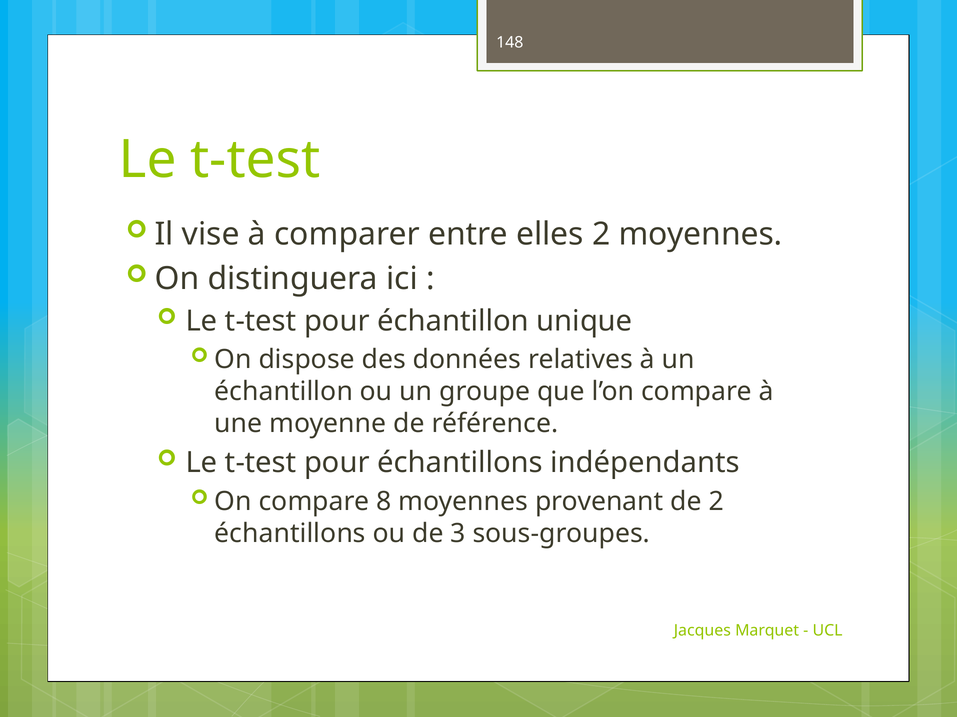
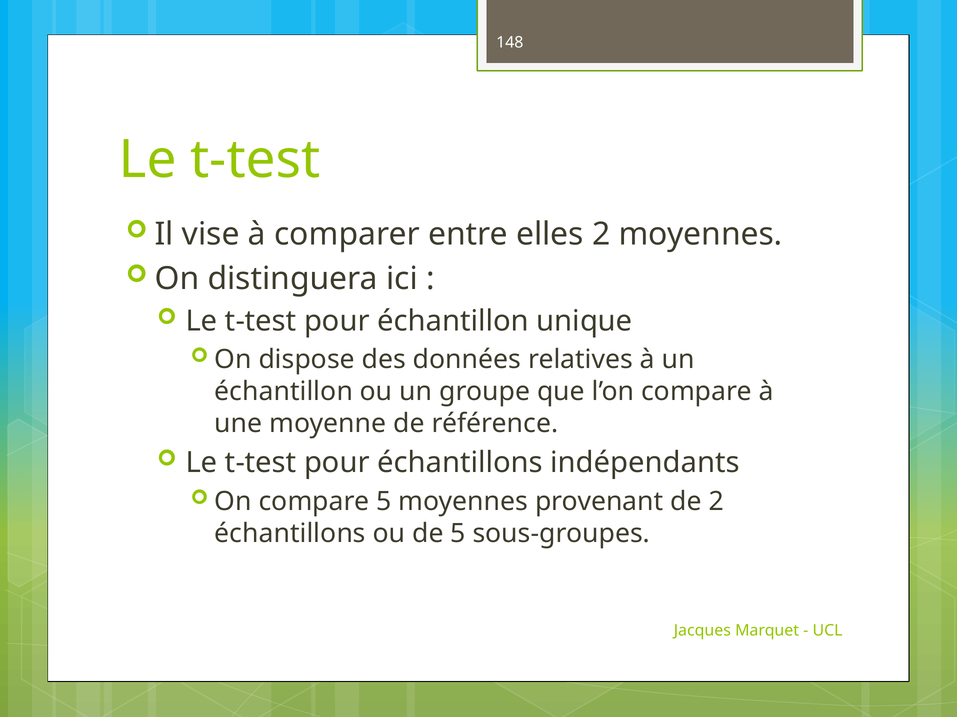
compare 8: 8 -> 5 (384, 502)
de 3: 3 -> 5 (458, 534)
